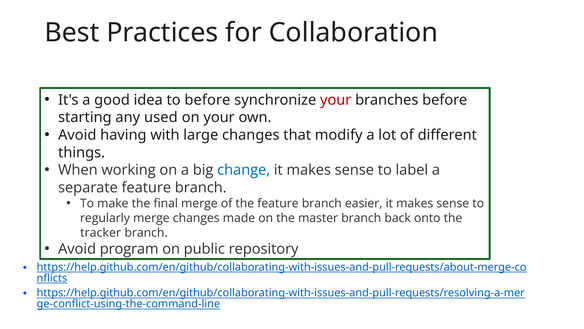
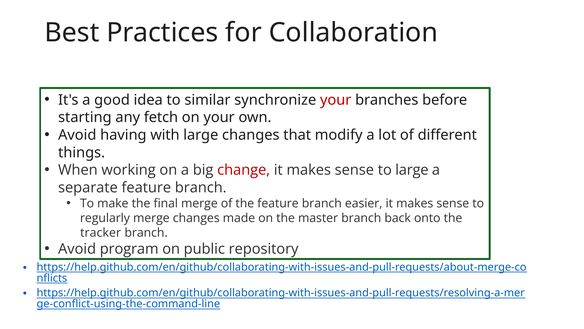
to before: before -> similar (208, 100)
used: used -> fetch (161, 117)
change colour: blue -> red (244, 170)
to label: label -> large (412, 170)
